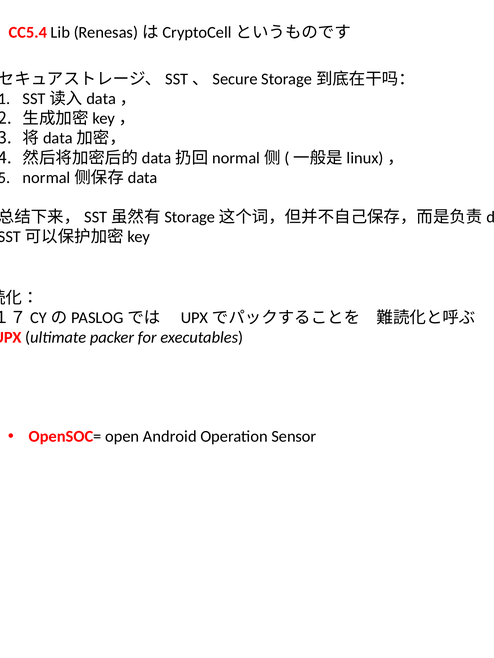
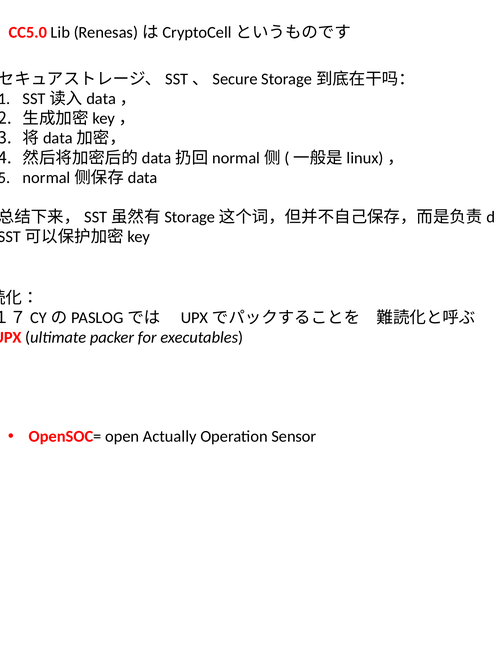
CC5.4: CC5.4 -> CC5.0 (28, 32)
Android: Android -> Actually (170, 437)
